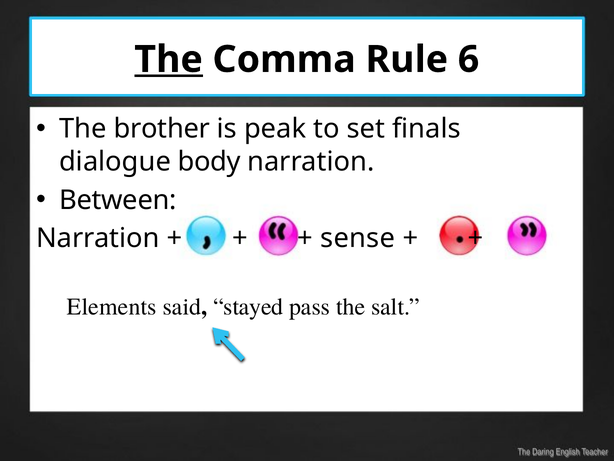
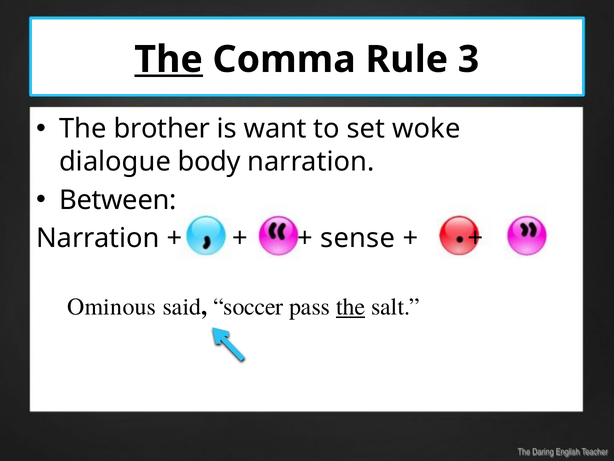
6: 6 -> 3 (469, 59)
peak: peak -> want (275, 129)
finals: finals -> woke (426, 129)
Elements: Elements -> Ominous (112, 307)
stayed: stayed -> soccer (248, 307)
the underline: none -> present (351, 307)
